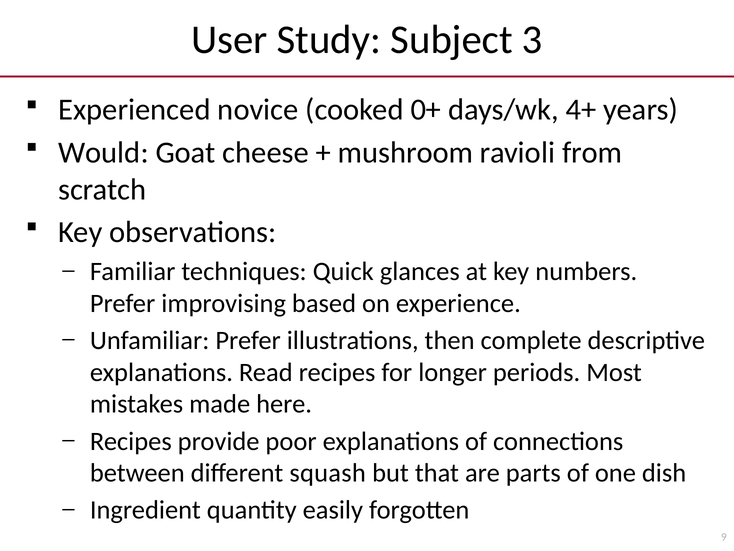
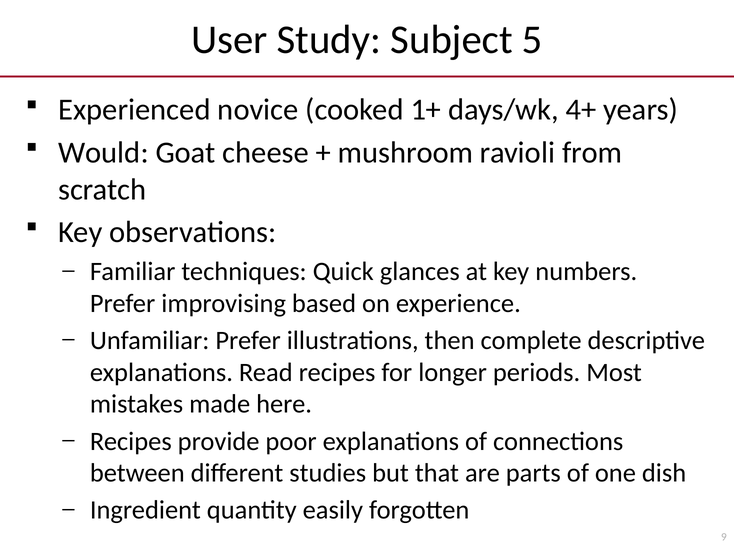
3: 3 -> 5 (532, 40)
0+: 0+ -> 1+ (426, 110)
squash: squash -> studies (328, 473)
